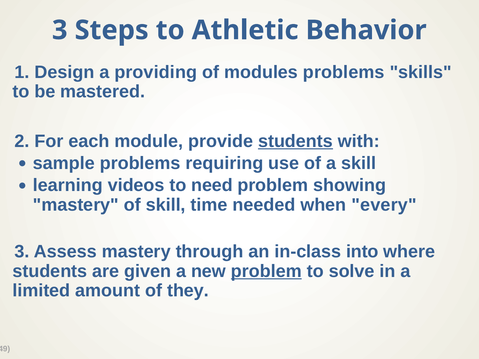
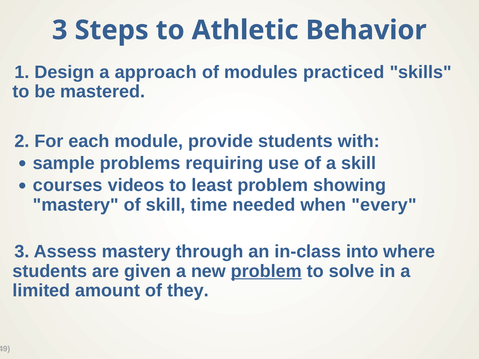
providing: providing -> approach (156, 72)
modules problems: problems -> practiced (344, 72)
students underline: present -> none (295, 141)
learning: learning -> courses (68, 186)
need: need -> least (212, 186)
